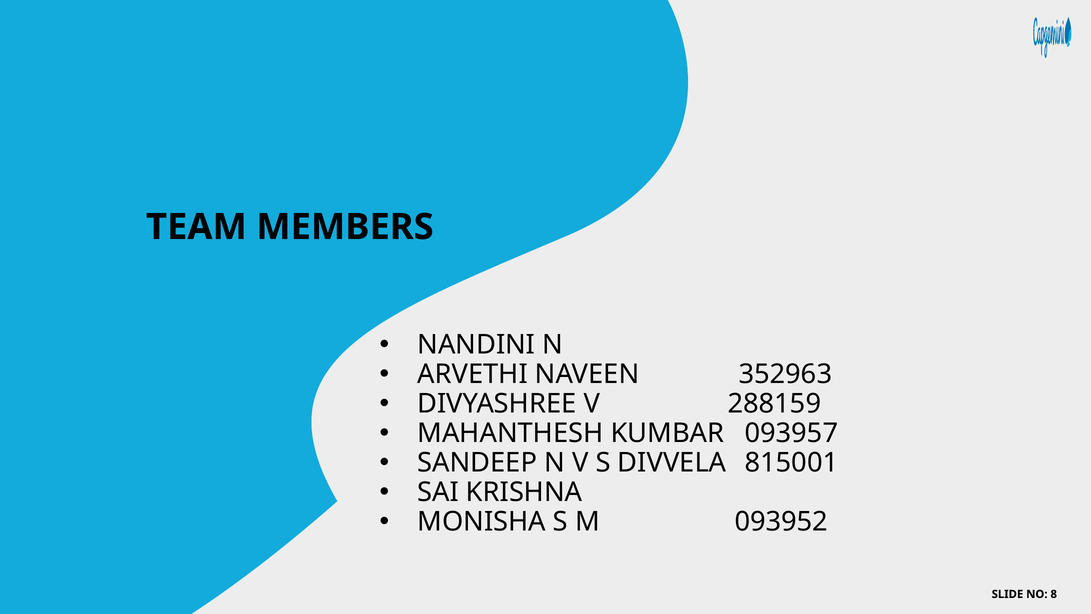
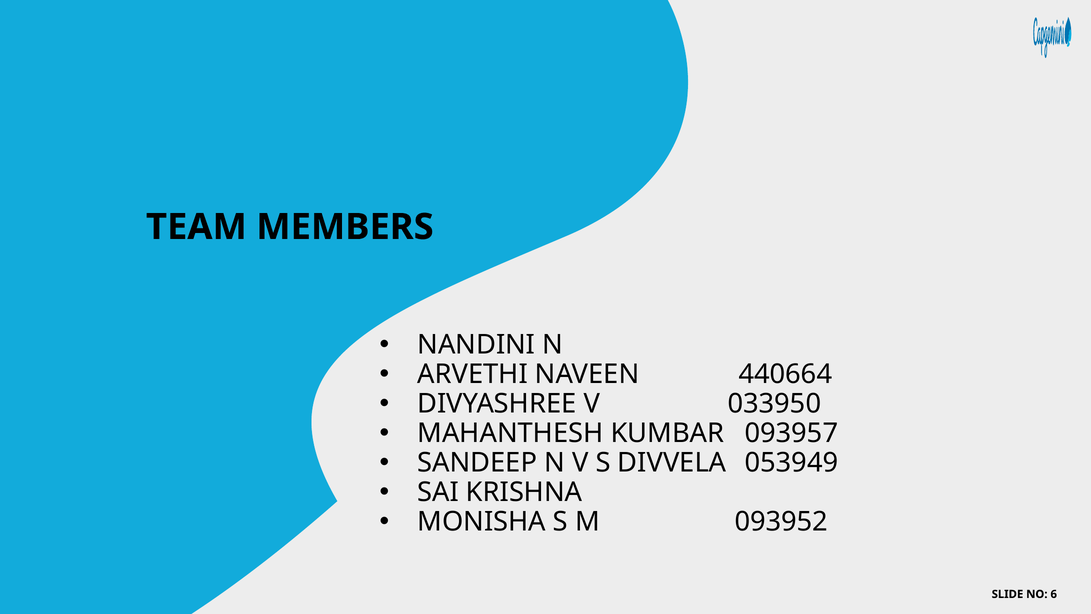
352963: 352963 -> 440664 (785, 374)
288159: 288159 -> 033950 (774, 404)
815001: 815001 -> 053949 (791, 463)
8: 8 -> 6 (1054, 594)
